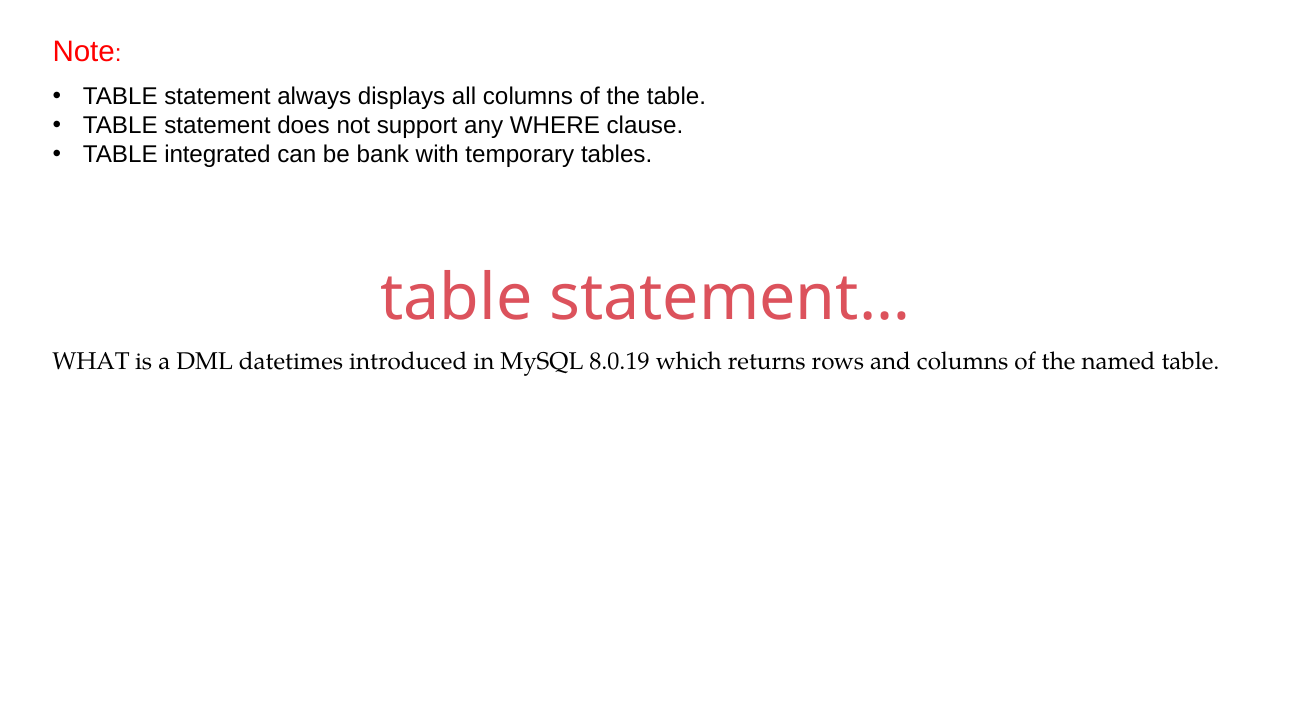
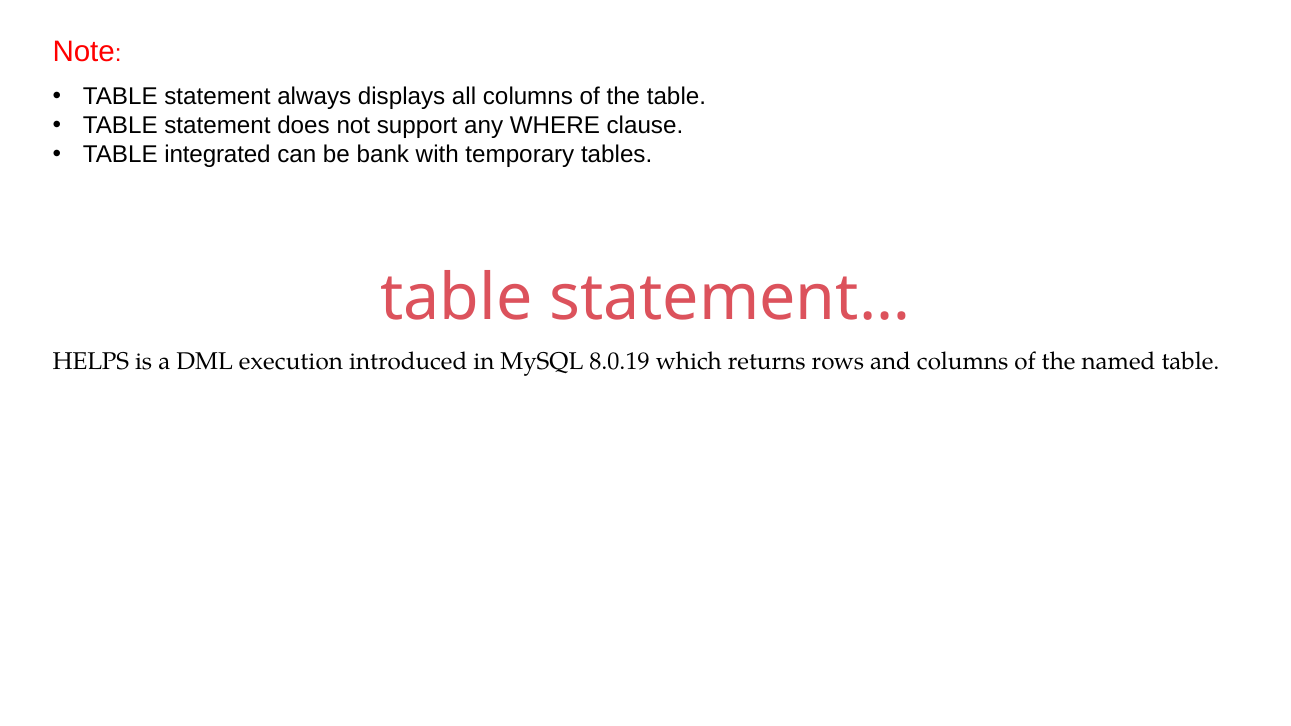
WHAT: WHAT -> HELPS (91, 361)
datetimes: datetimes -> execution (291, 361)
